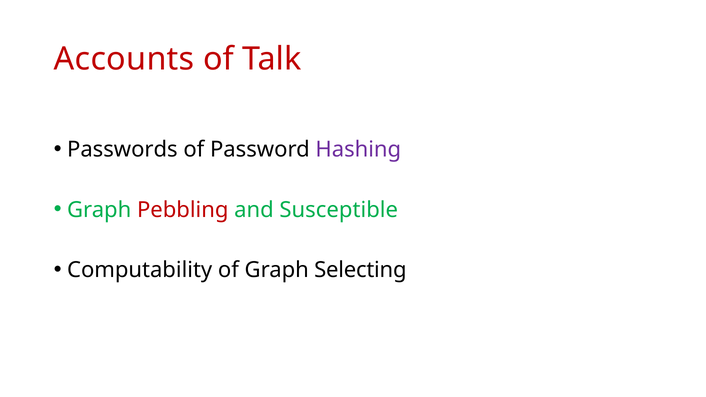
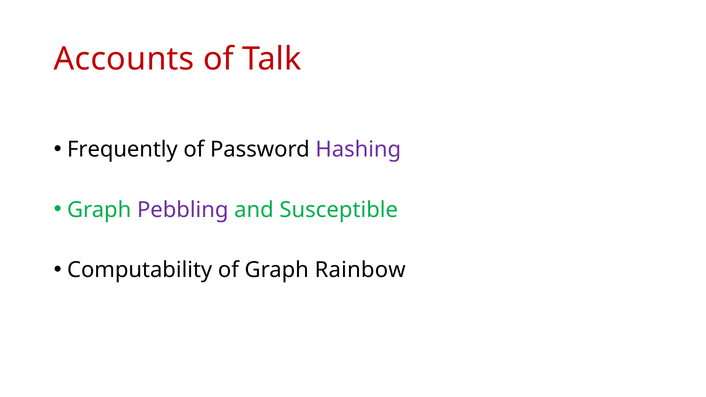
Passwords: Passwords -> Frequently (122, 150)
Pebbling colour: red -> purple (183, 210)
Selecting: Selecting -> Rainbow (360, 270)
